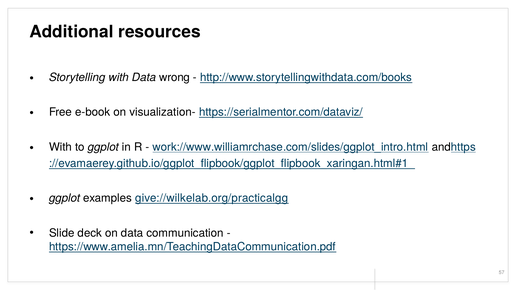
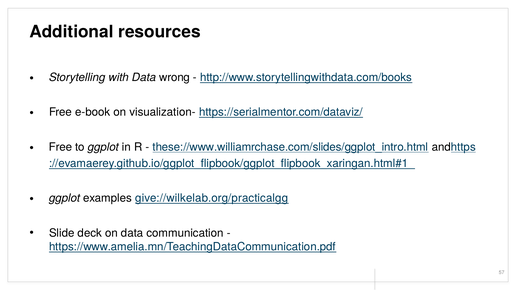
With: With -> Free (60, 147)
work://www.williamrchase.com/slides/ggplot_intro.html: work://www.williamrchase.com/slides/ggplot_intro.html -> these://www.williamrchase.com/slides/ggplot_intro.html (290, 147)
